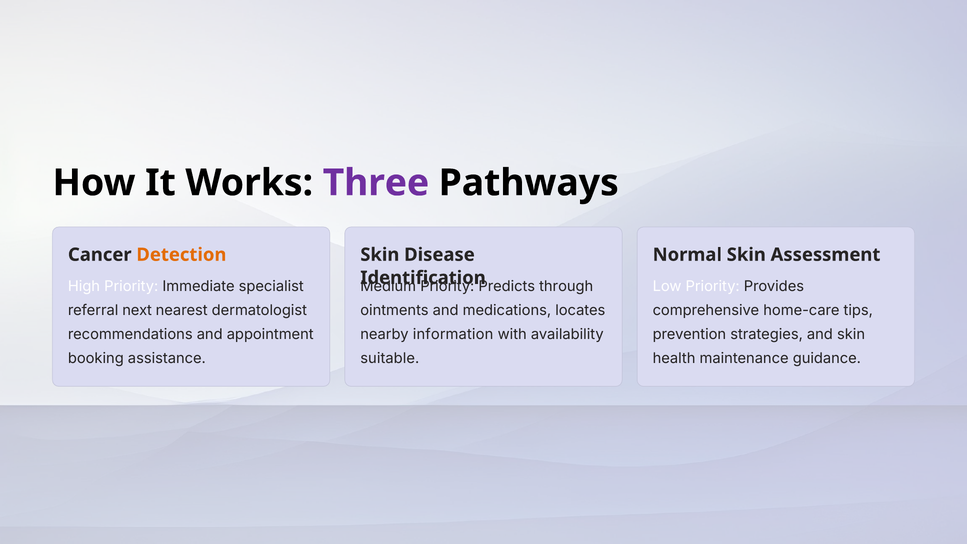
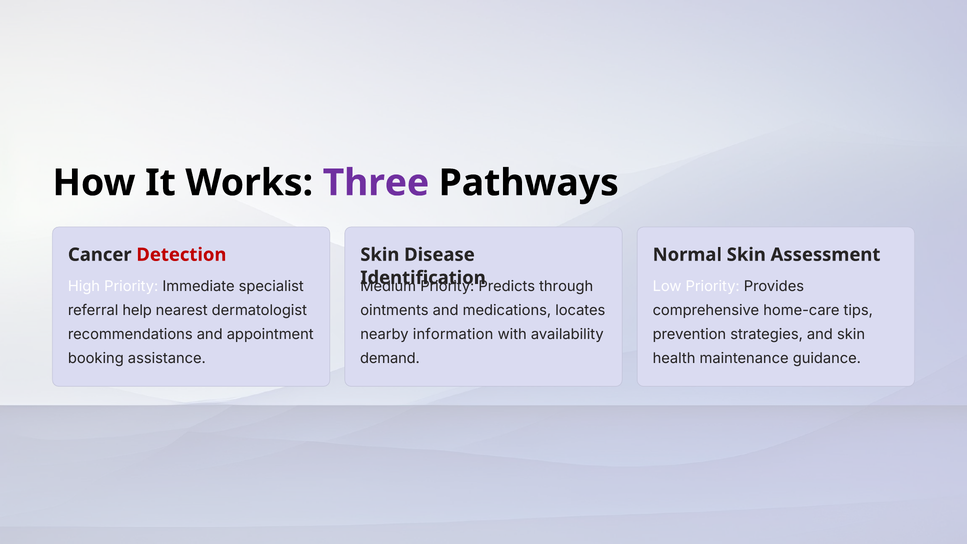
Detection colour: orange -> red (181, 255)
next: next -> help (137, 310)
suitable: suitable -> demand (390, 358)
